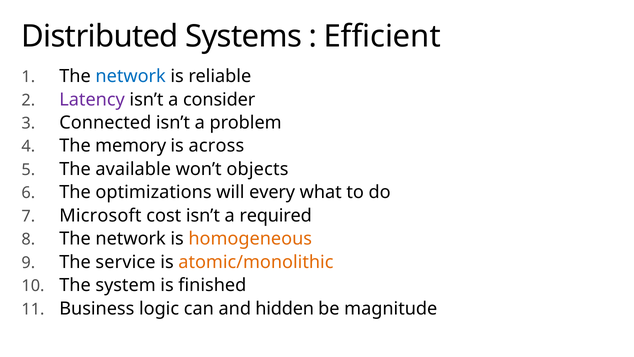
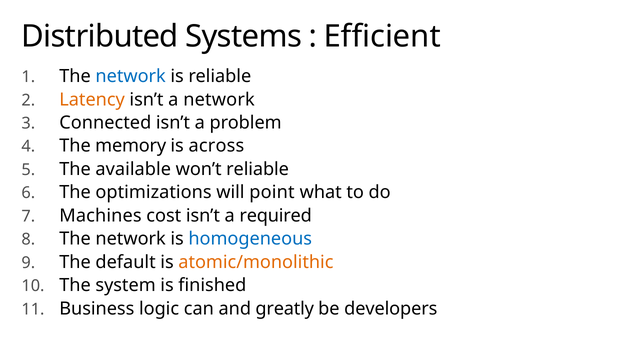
Latency colour: purple -> orange (92, 99)
a consider: consider -> network (219, 99)
won’t objects: objects -> reliable (258, 169)
every: every -> point (272, 192)
Microsoft: Microsoft -> Machines (100, 215)
homogeneous colour: orange -> blue (250, 239)
service: service -> default (126, 262)
hidden: hidden -> greatly (285, 308)
magnitude: magnitude -> developers (391, 308)
